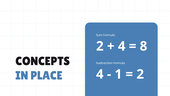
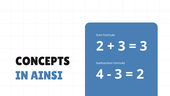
4: 4 -> 3 (122, 46)
8: 8 -> 3 (143, 46)
PLACE: PLACE -> AINSI (47, 75)
1: 1 -> 3 (118, 74)
